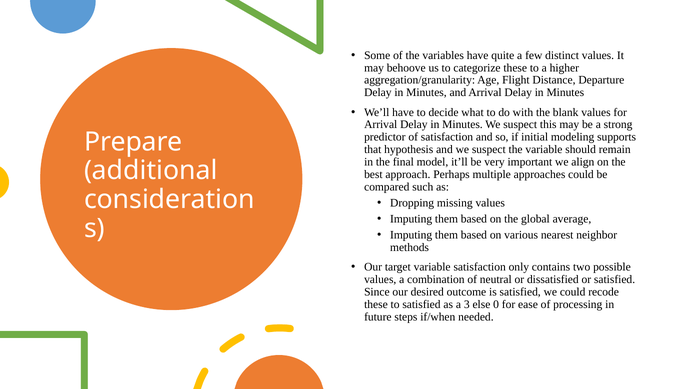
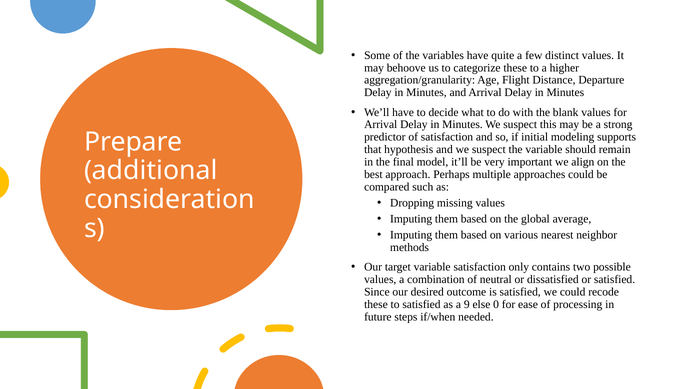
3: 3 -> 9 (467, 305)
